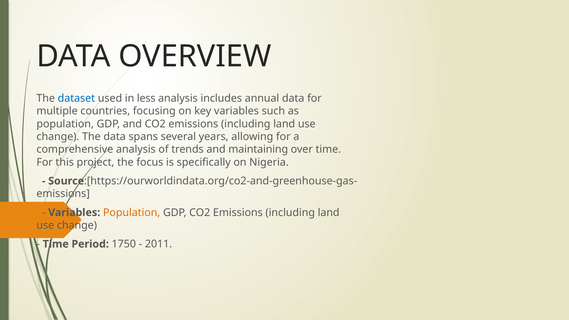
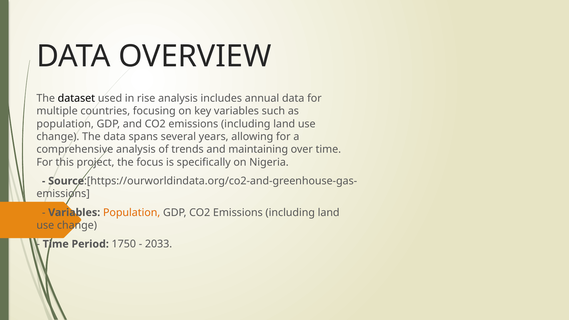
dataset colour: blue -> black (76, 98)
less: less -> rise (146, 98)
2011: 2011 -> 2033 (159, 244)
